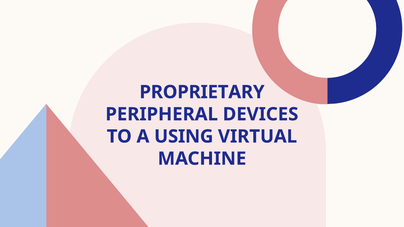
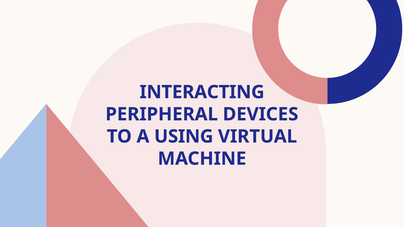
PROPRIETARY: PROPRIETARY -> INTERACTING (202, 92)
